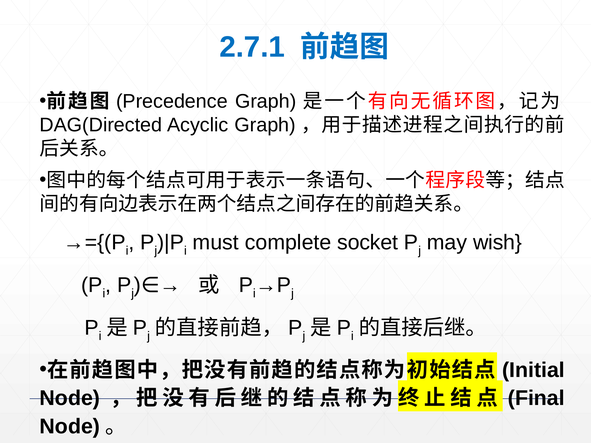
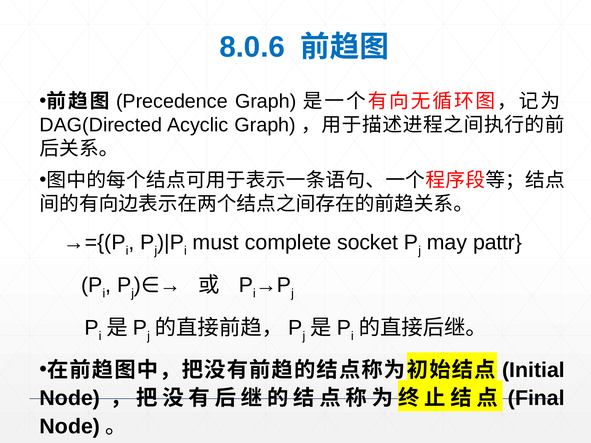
2.7.1: 2.7.1 -> 8.0.6 (252, 47)
wish: wish -> pattr (497, 242)
